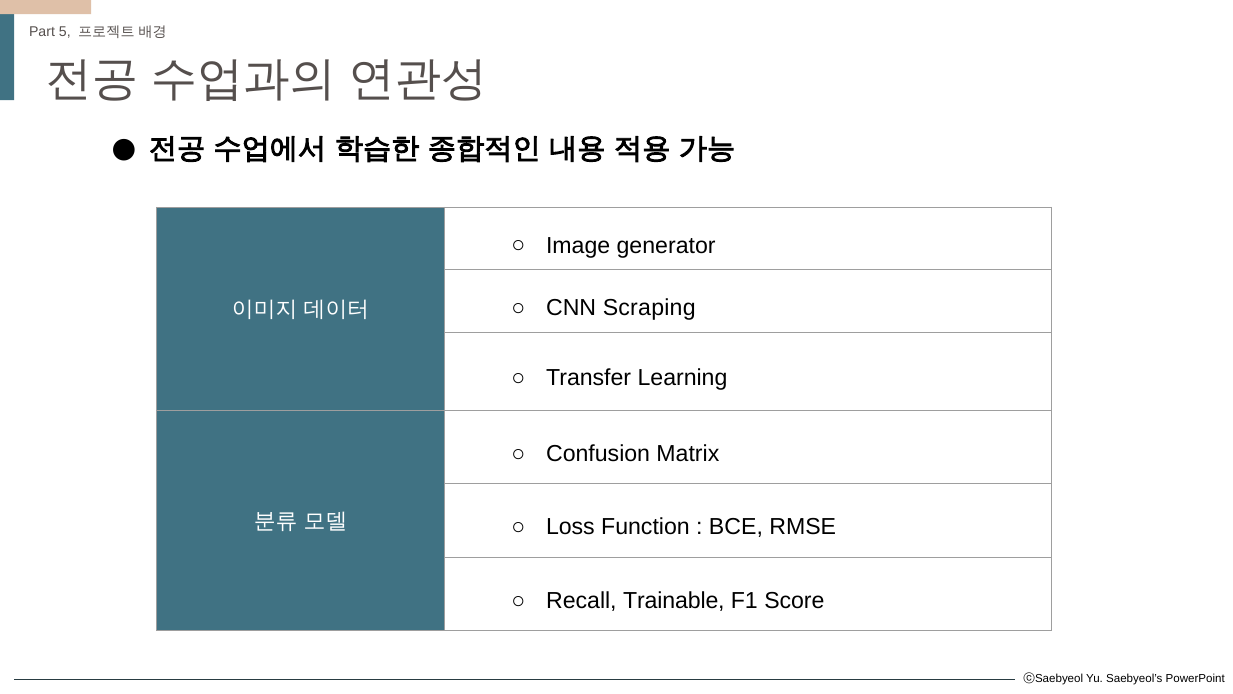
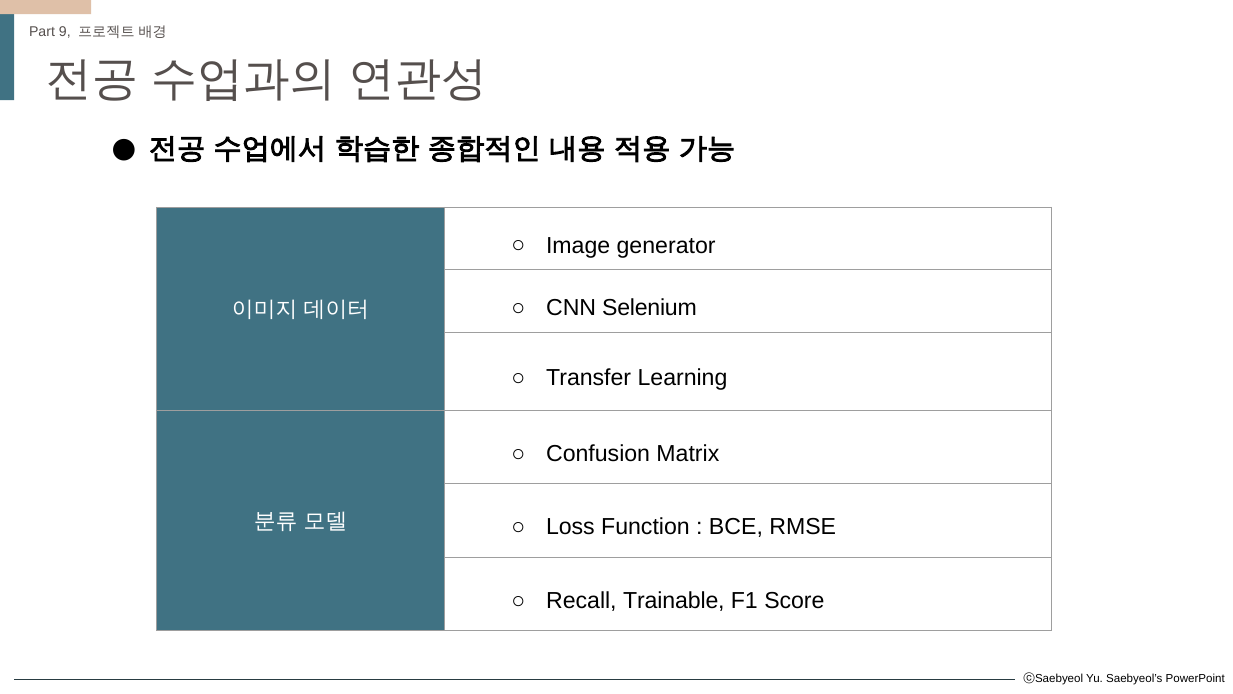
5: 5 -> 9 (65, 32)
Scraping: Scraping -> Selenium (649, 308)
